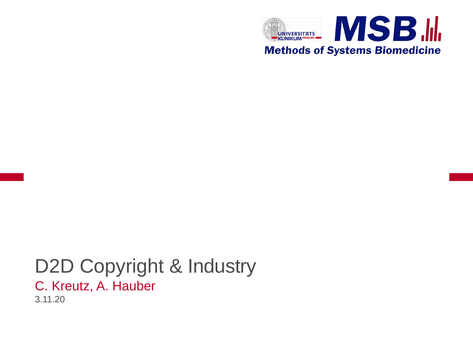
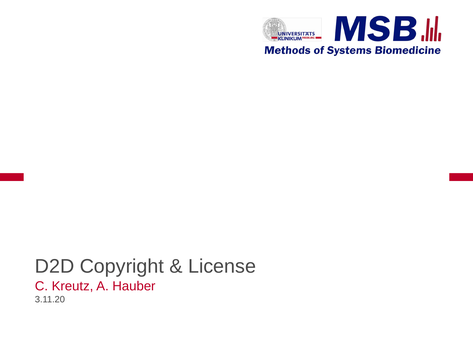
Industry: Industry -> License (222, 267)
